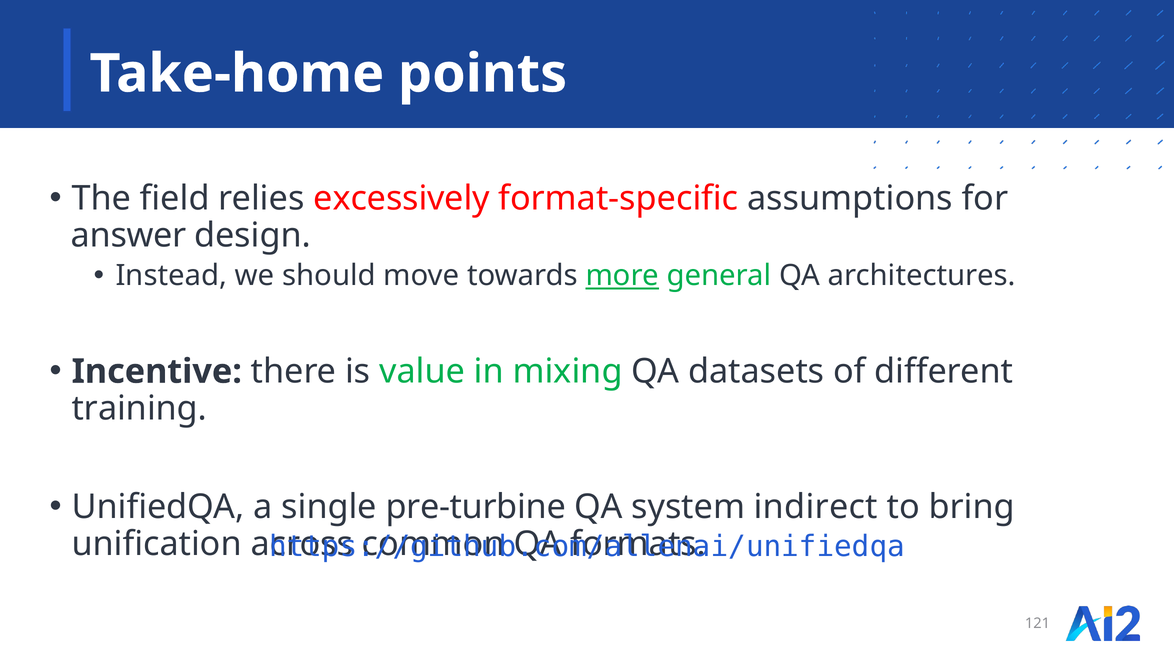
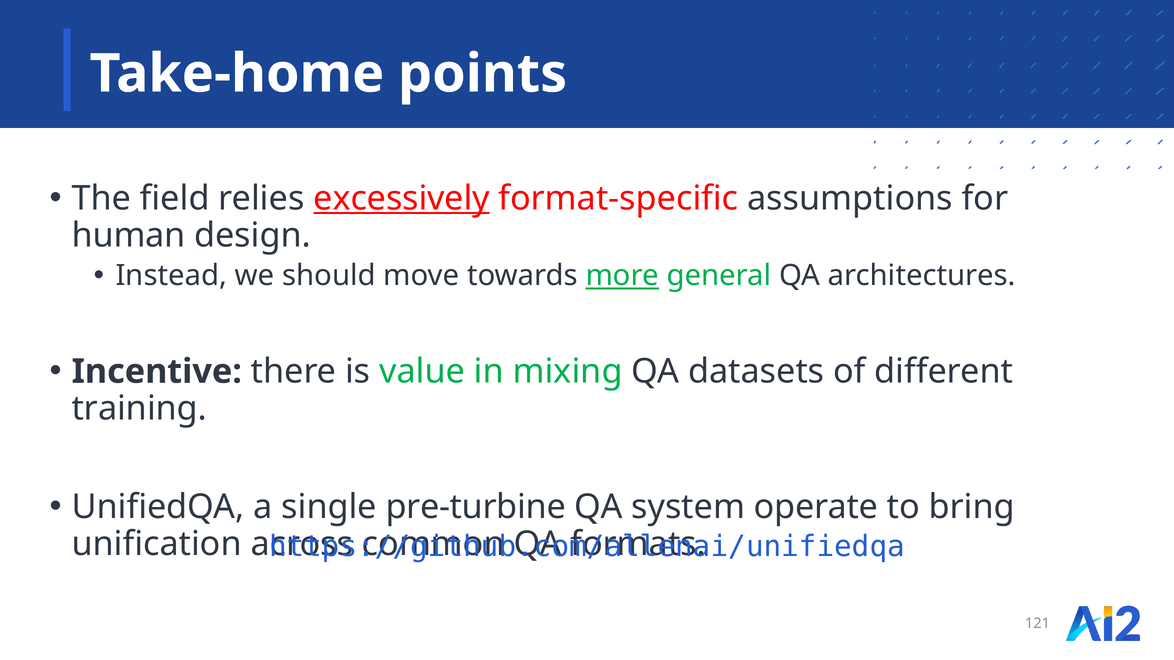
excessively underline: none -> present (402, 198)
answer: answer -> human (129, 235)
indirect: indirect -> operate (816, 507)
